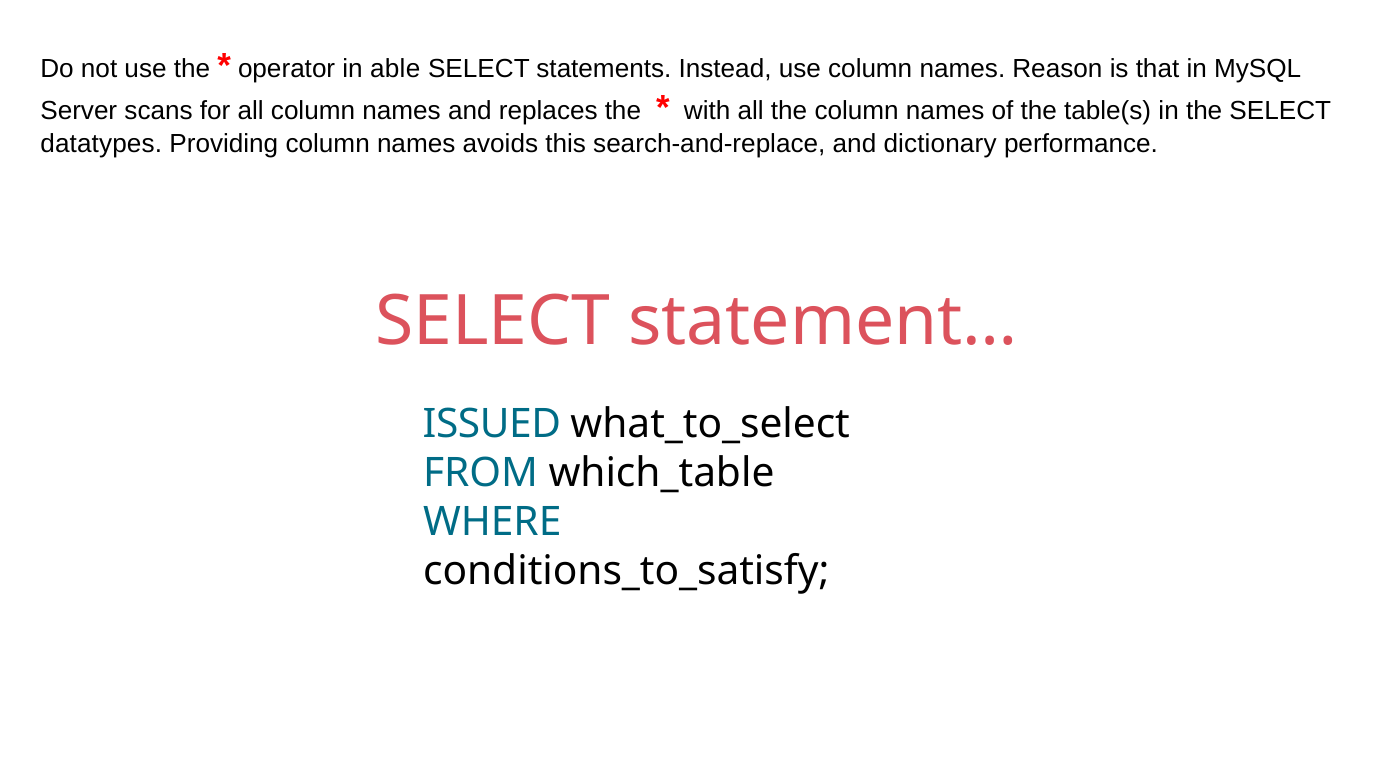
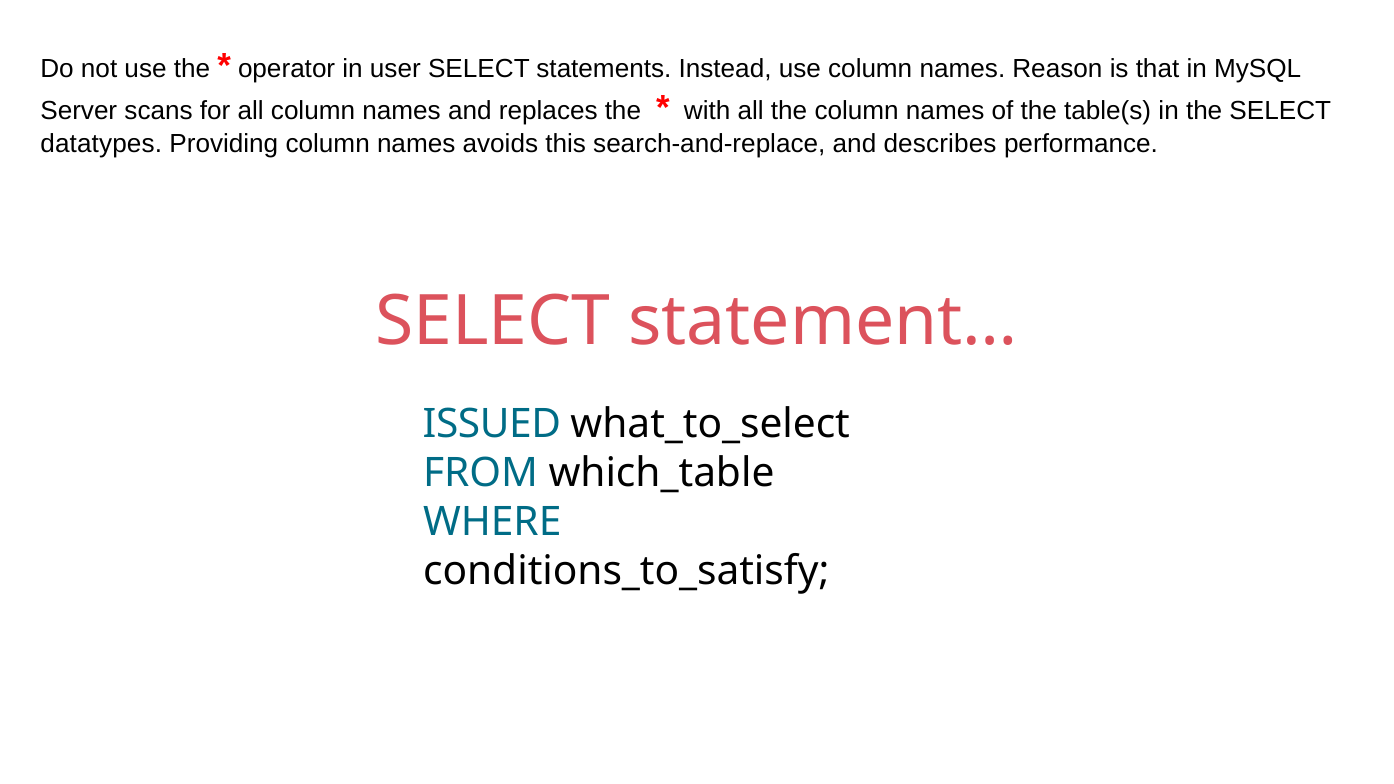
able: able -> user (395, 69)
dictionary: dictionary -> describes (940, 144)
